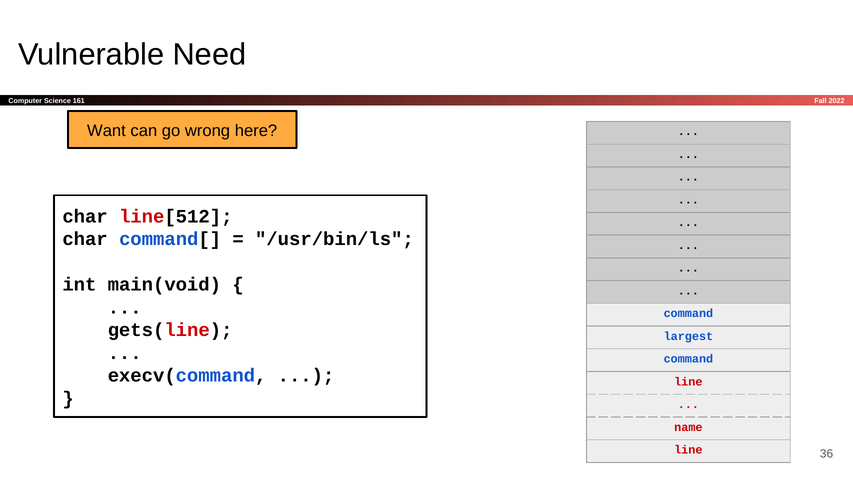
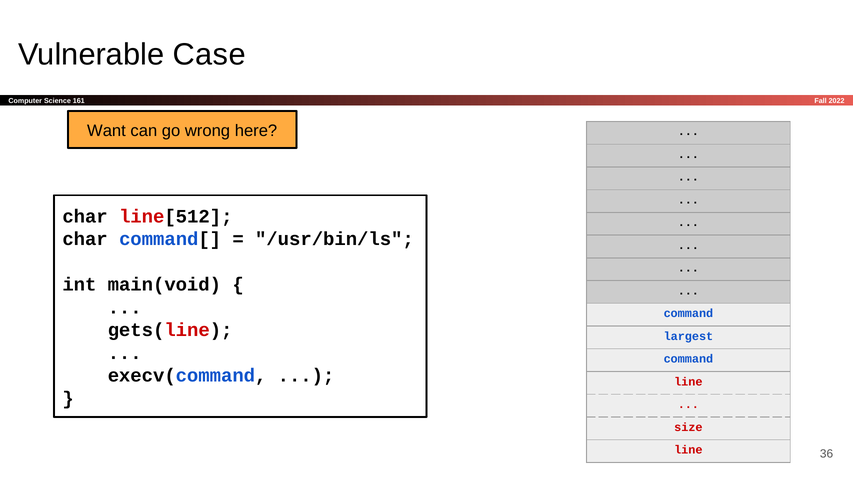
Need: Need -> Case (209, 54)
name: name -> size (688, 427)
